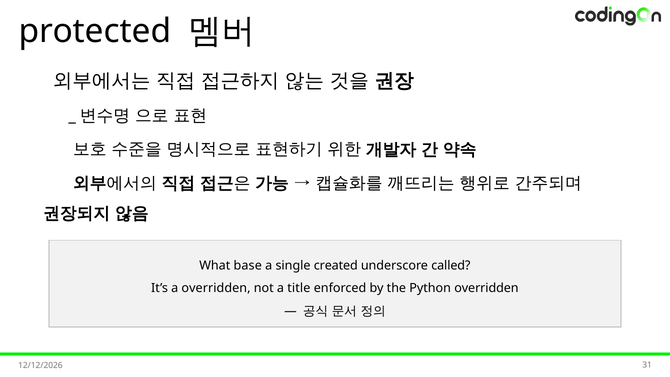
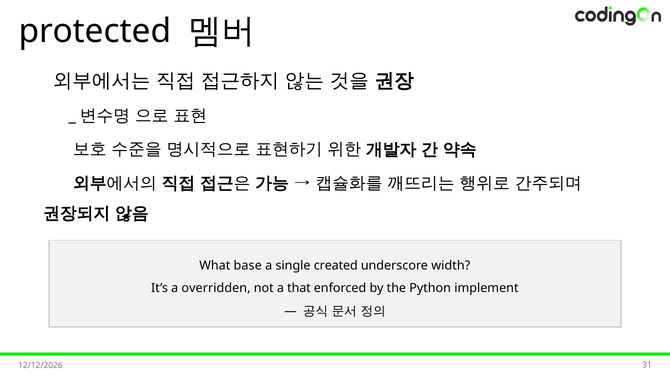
called: called -> width (451, 266)
title: title -> that (299, 288)
Python overridden: overridden -> implement (486, 288)
